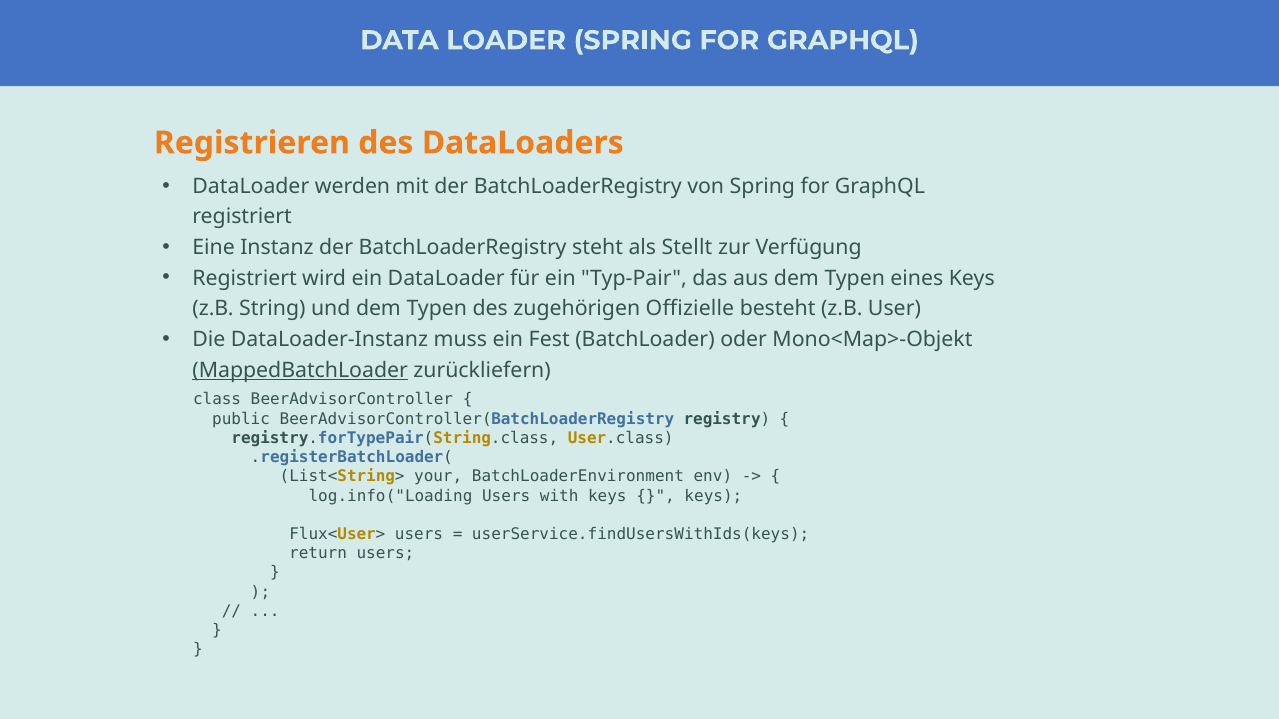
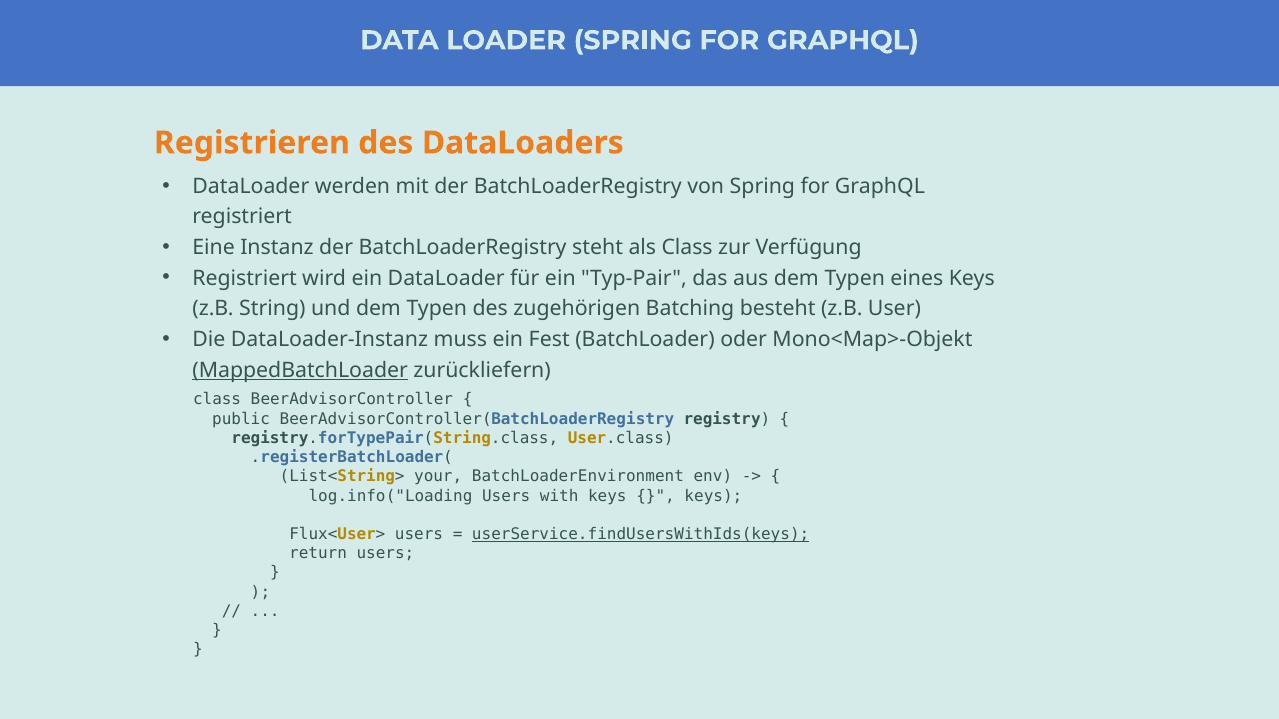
als Stellt: Stellt -> Class (687, 248)
Offizielle: Offizielle -> Batching (690, 309)
userService.findUsersWithIds(keys underline: none -> present (641, 535)
